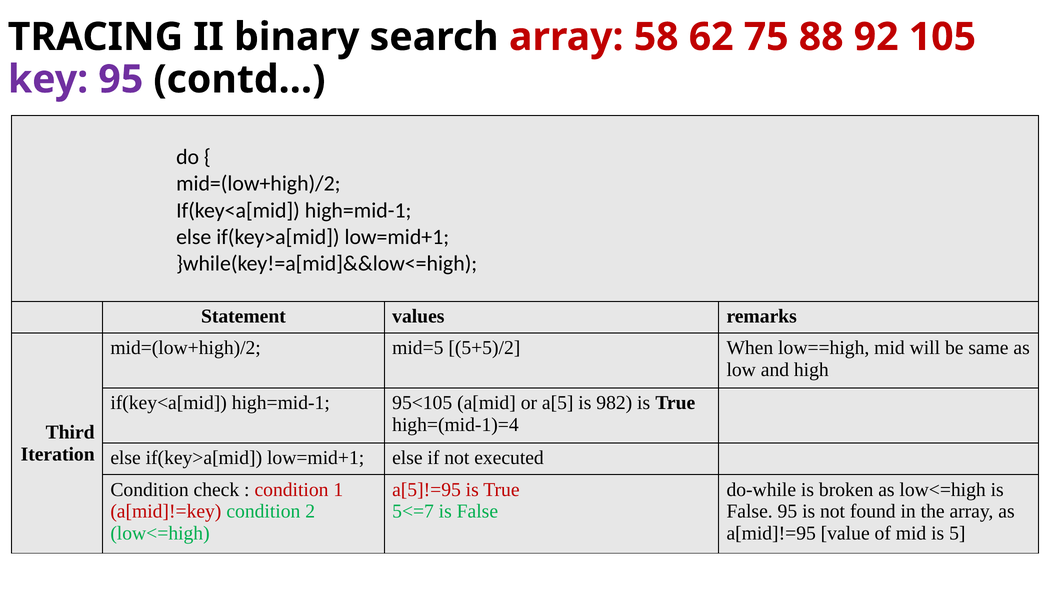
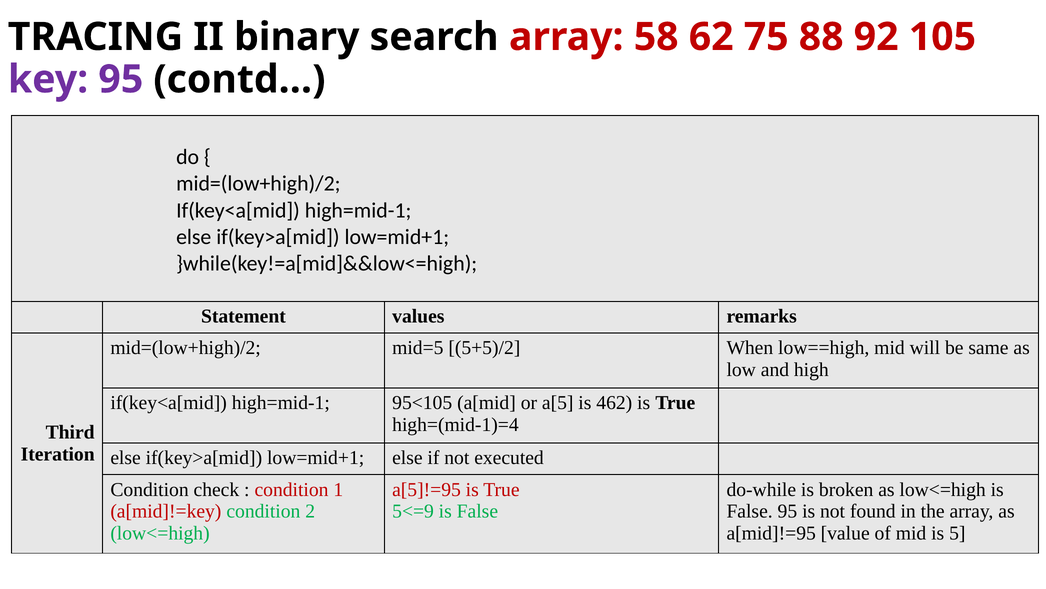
982: 982 -> 462 (614, 402)
5<=7: 5<=7 -> 5<=9 (413, 511)
